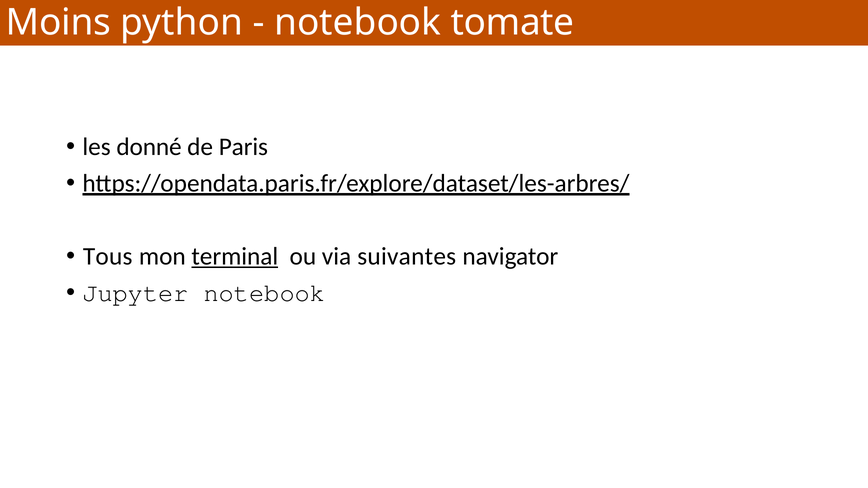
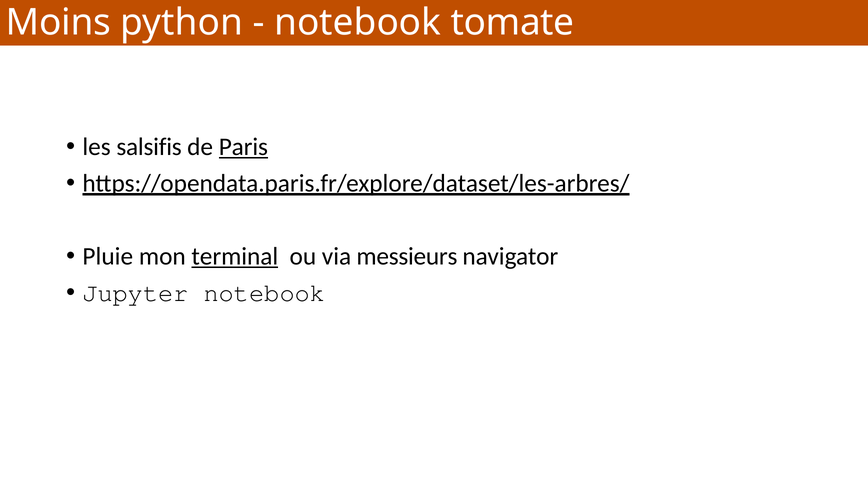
donné: donné -> salsifis (149, 147)
Paris underline: none -> present (243, 147)
Tous: Tous -> Pluie (108, 256)
suivantes: suivantes -> messieurs (407, 256)
